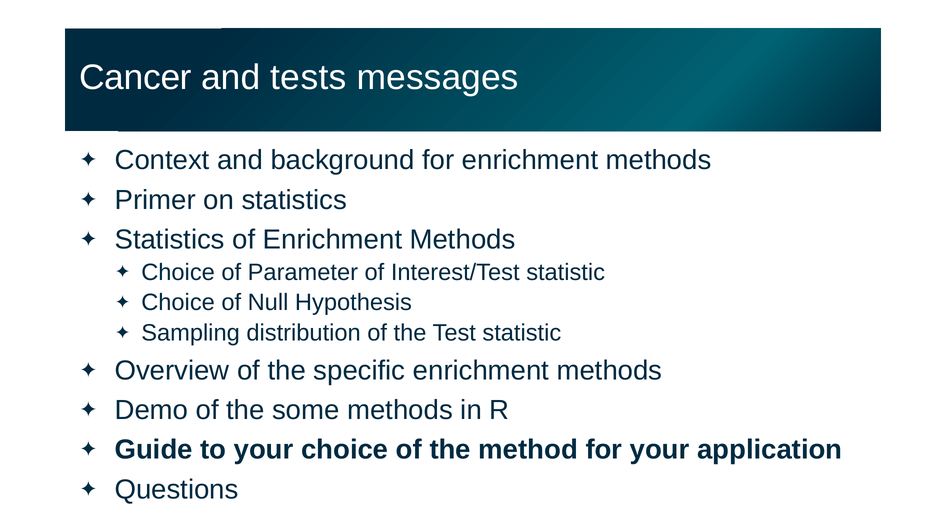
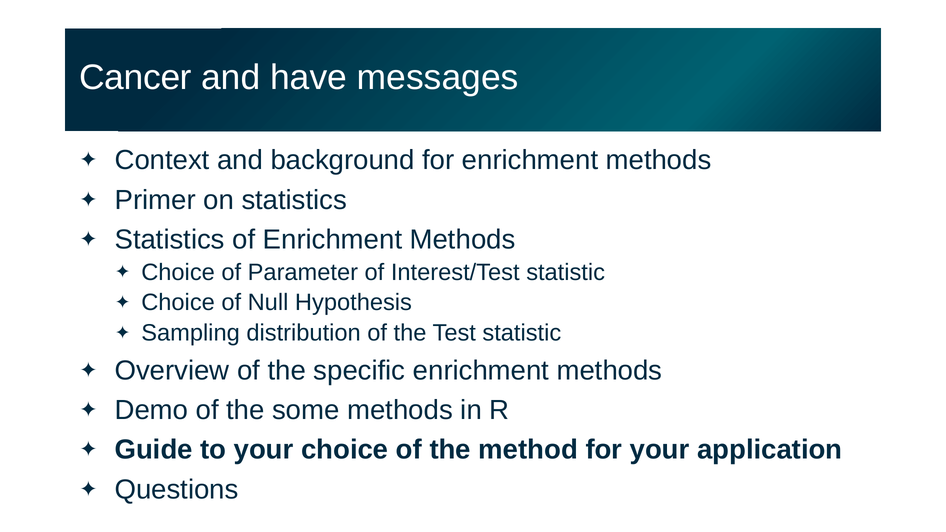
tests: tests -> have (309, 78)
